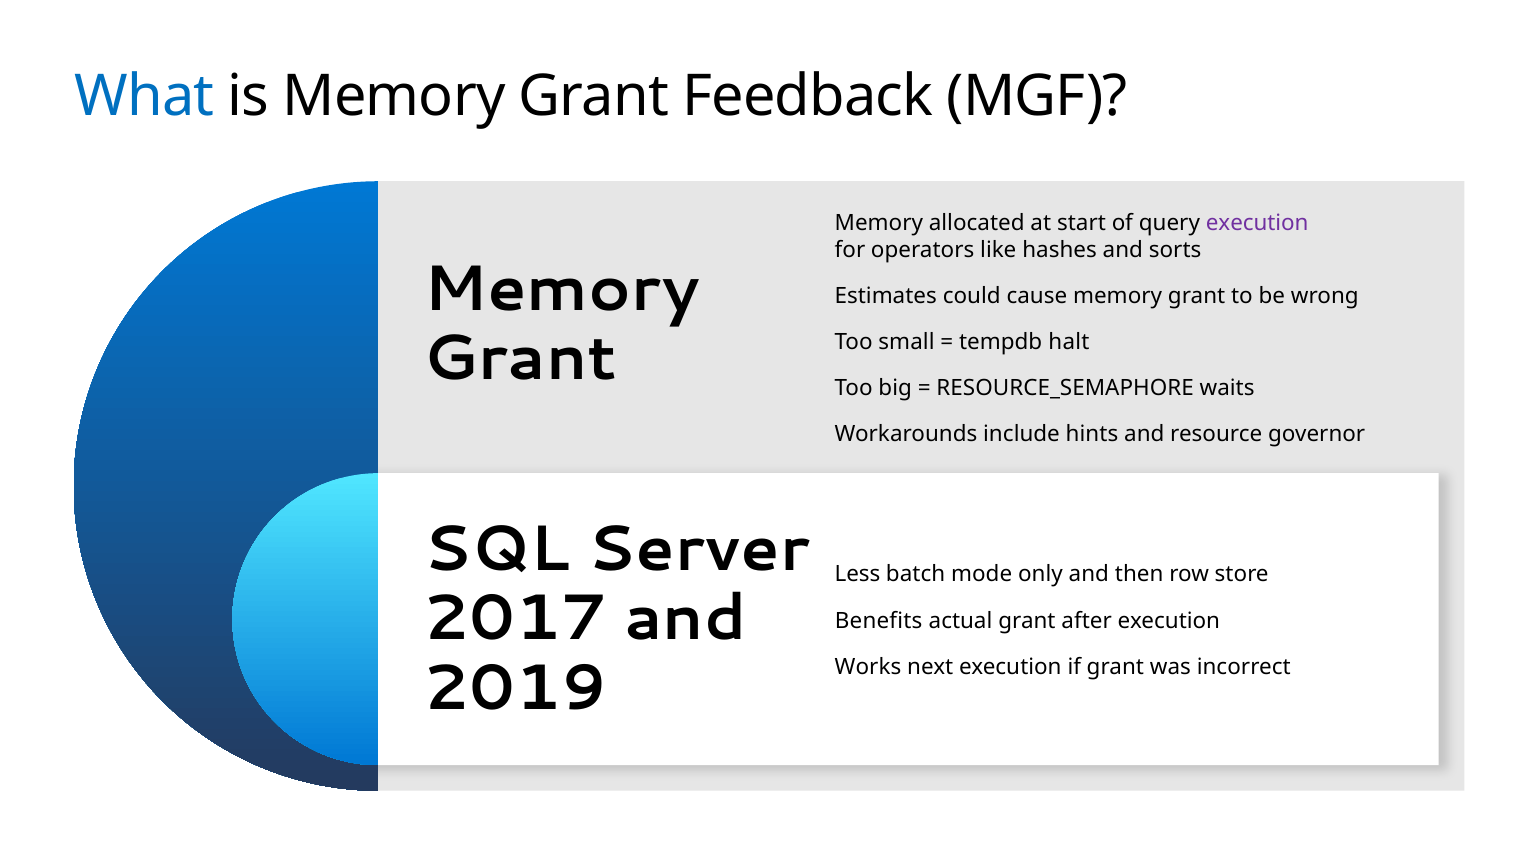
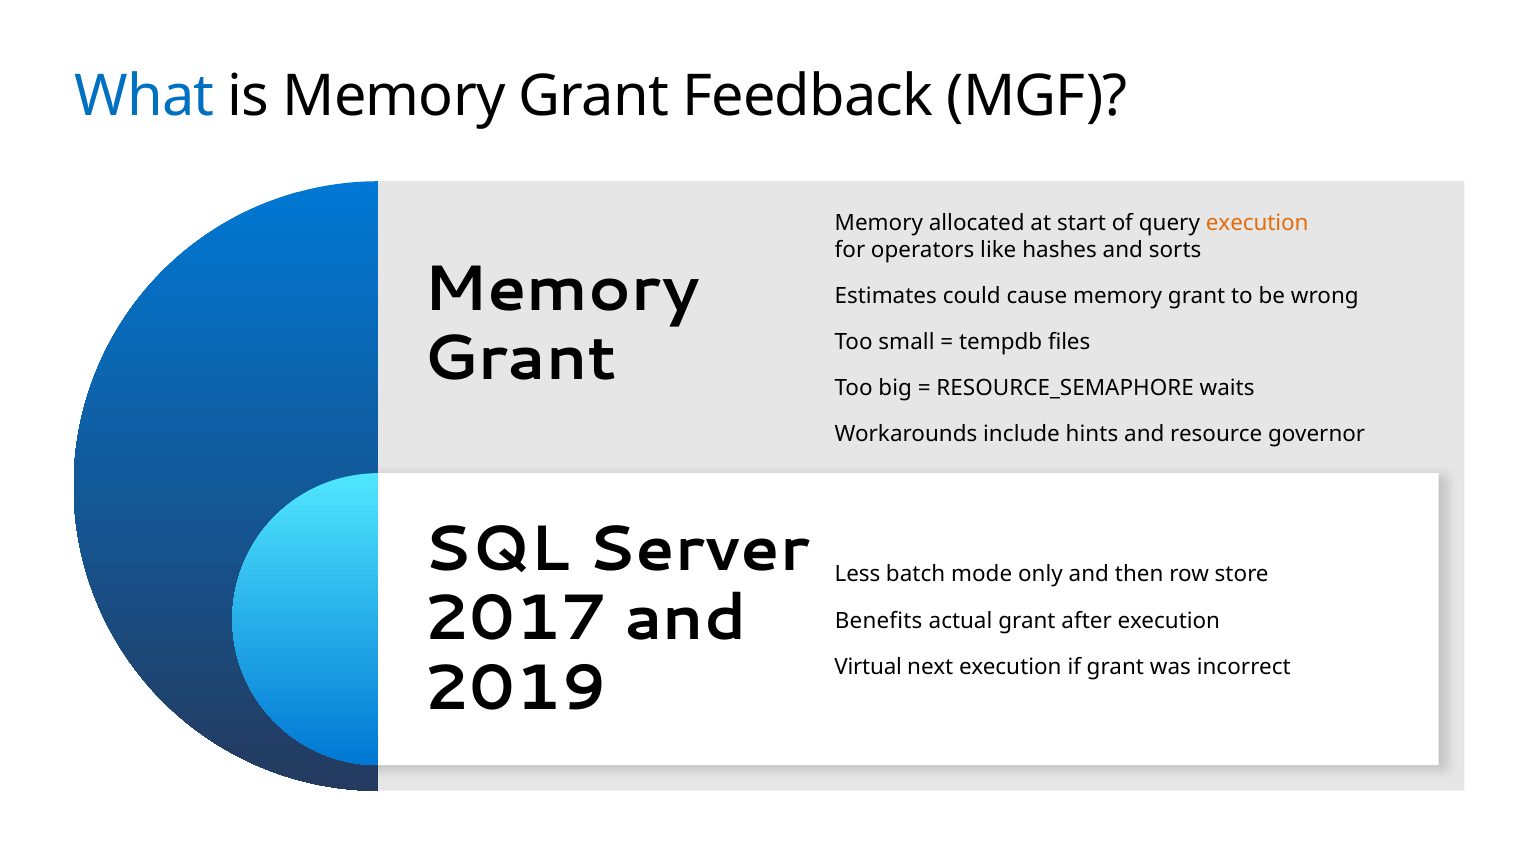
execution colour: purple -> orange (1257, 223)
halt: halt -> files (1069, 342)
Works: Works -> Virtual (868, 667)
